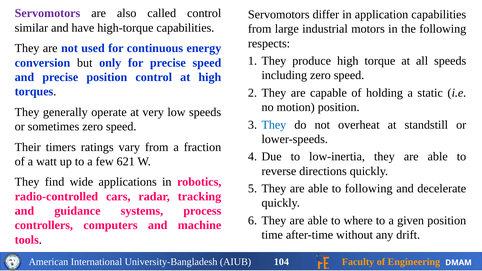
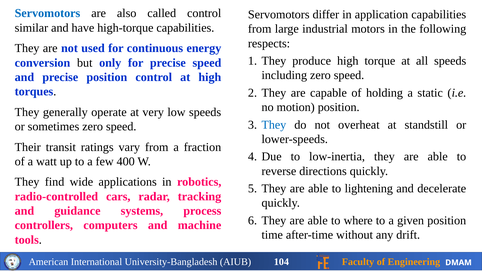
Servomotors colour: purple -> blue (47, 13)
timers: timers -> transit (61, 147)
621: 621 -> 400 (126, 162)
to following: following -> lightening (369, 189)
